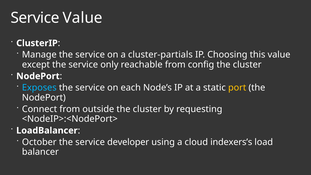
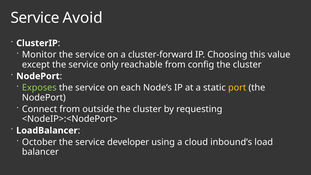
Service Value: Value -> Avoid (83, 18)
Manage: Manage -> Monitor (39, 55)
cluster-partials: cluster-partials -> cluster-forward (160, 55)
Exposes colour: light blue -> light green (39, 88)
indexers’s: indexers’s -> inbound’s (231, 142)
